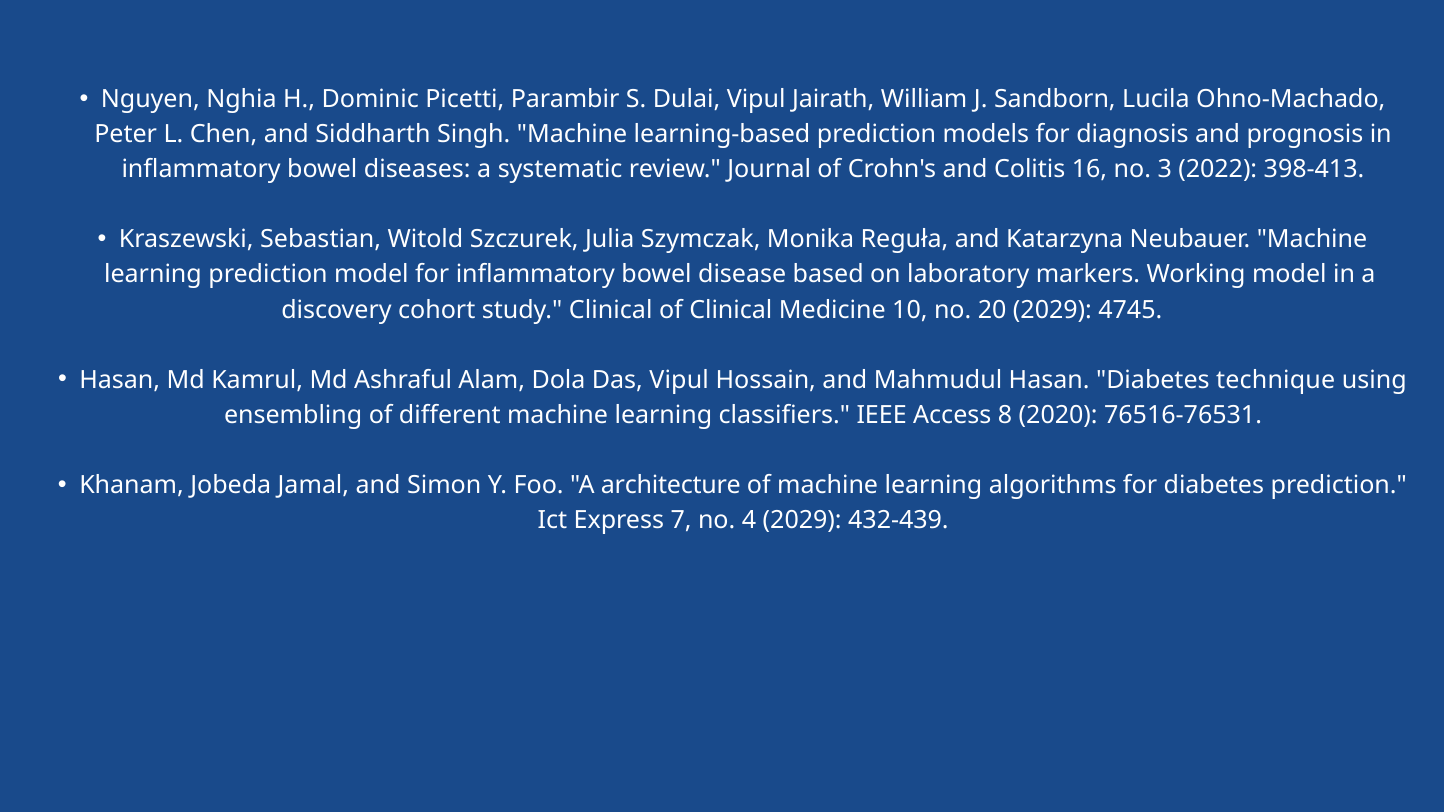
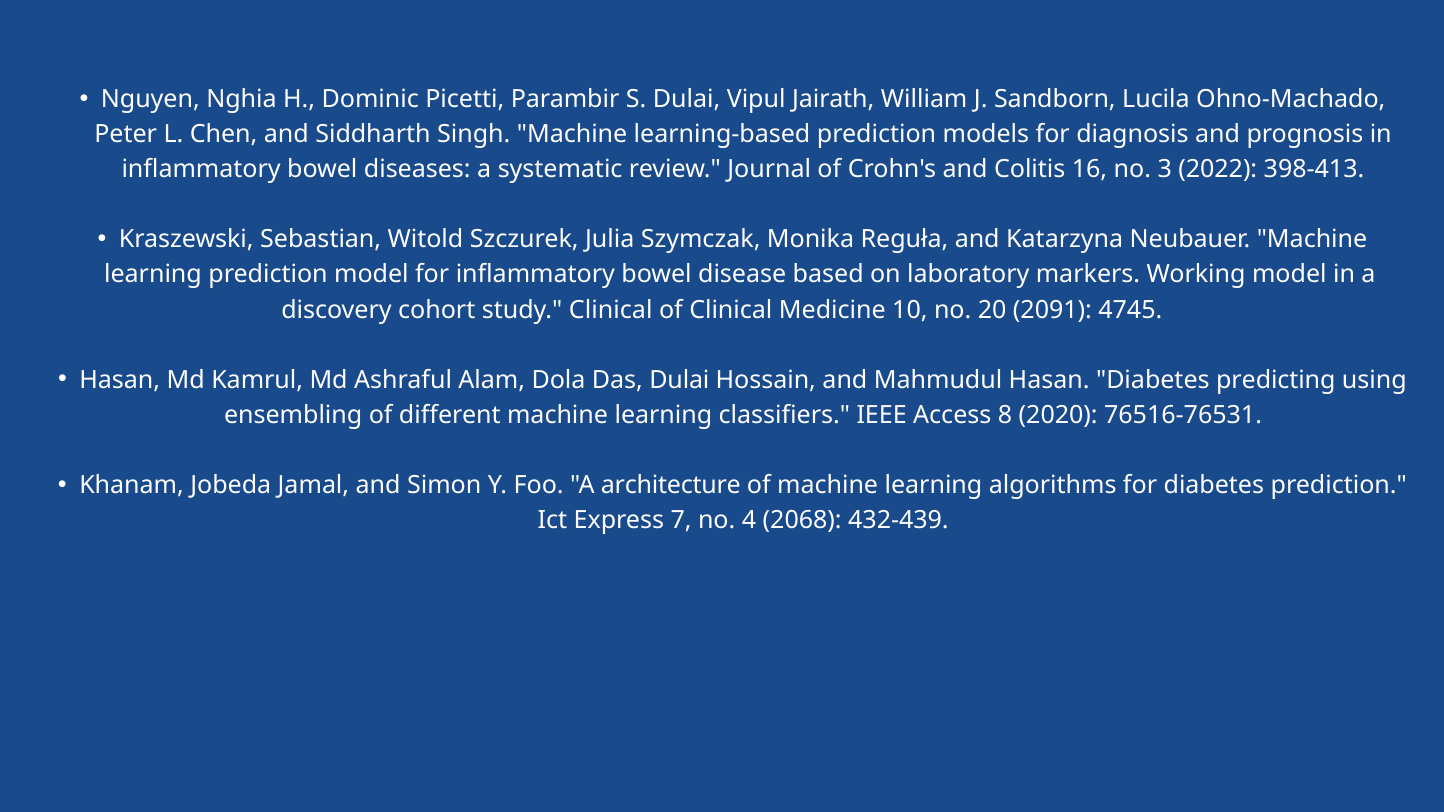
20 2029: 2029 -> 2091 (1052, 310)
Das Vipul: Vipul -> Dulai (679, 380)
technique: technique -> predicting (1276, 380)
4 2029: 2029 -> 2068 (802, 521)
